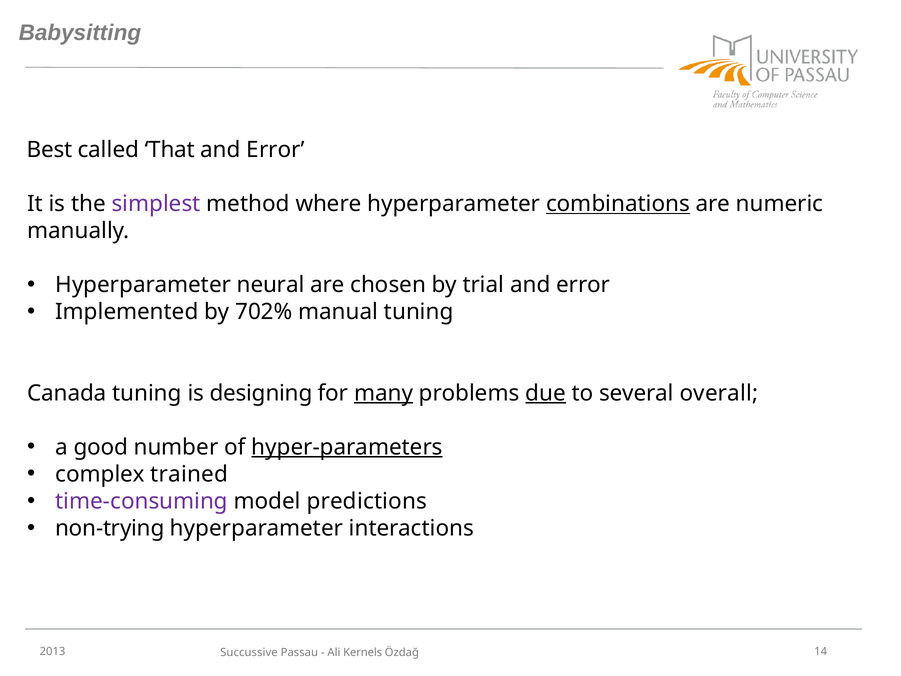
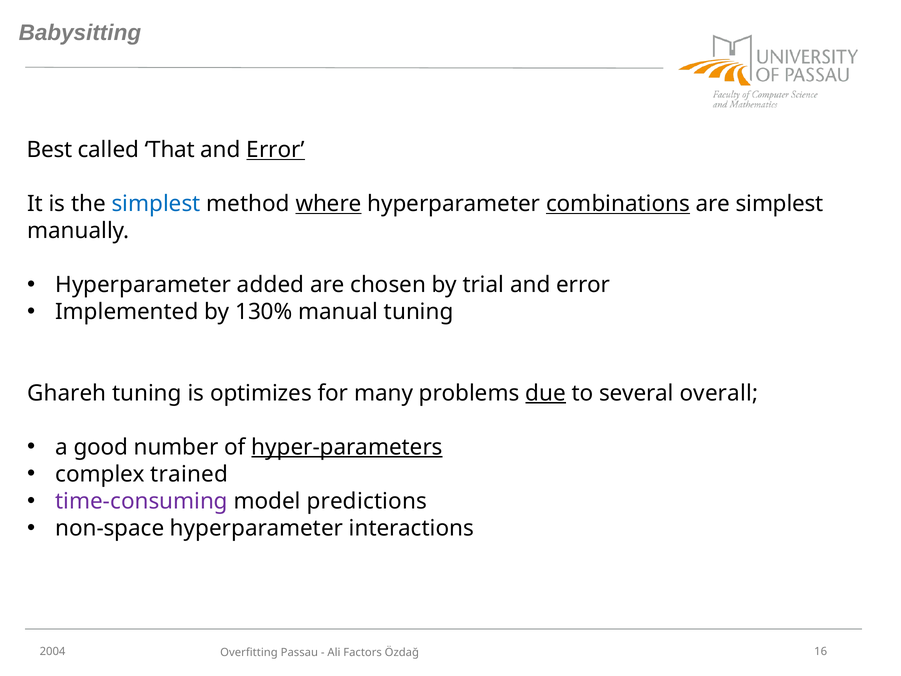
Error underline: none -> present (276, 150)
simplest colour: purple -> blue (156, 204)
where underline: none -> present (329, 204)
are numeric: numeric -> simplest (780, 204)
neural: neural -> added (271, 285)
702%: 702% -> 130% (264, 312)
Canada: Canada -> Ghareh (67, 393)
designing: designing -> optimizes (261, 393)
many underline: present -> none (384, 393)
non-trying: non-trying -> non-space (110, 528)
2013: 2013 -> 2004 (53, 651)
Succussive: Succussive -> Overfitting (249, 652)
Kernels: Kernels -> Factors (363, 652)
14: 14 -> 16 (821, 651)
